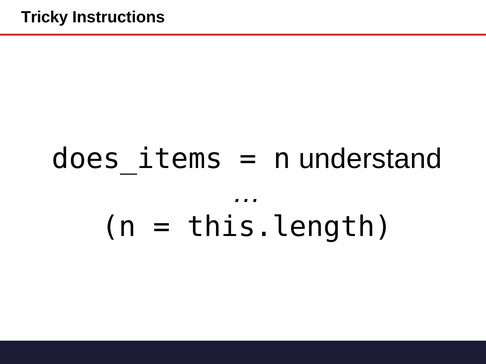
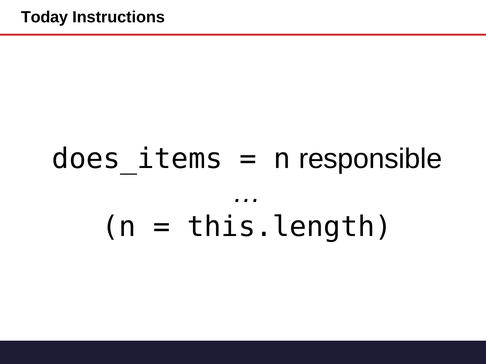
Tricky: Tricky -> Today (44, 17)
understand: understand -> responsible (370, 159)
